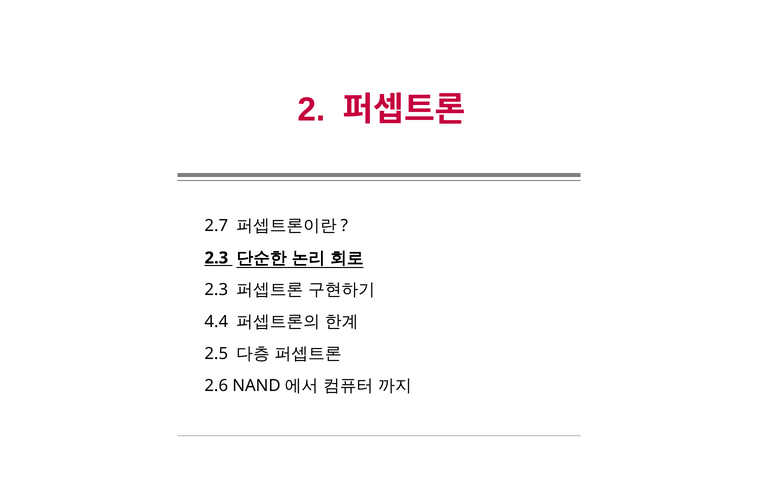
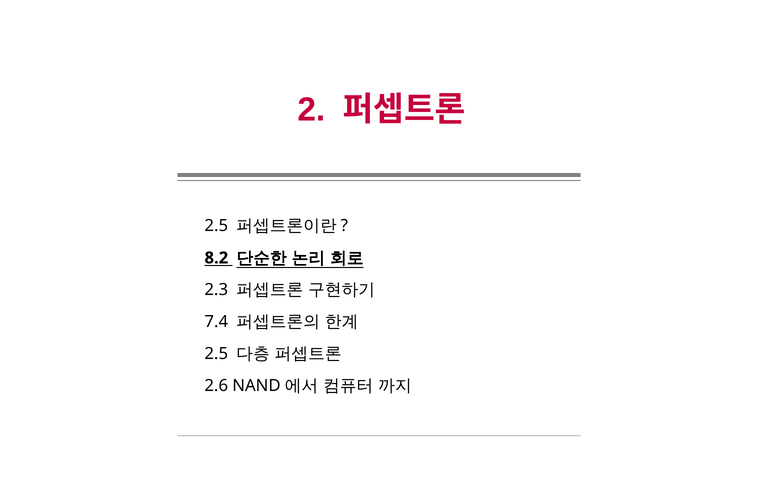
2.7: 2.7 -> 2.5 (216, 226)
2.3: 2.3 -> 8.2 (216, 258)
4.4: 4.4 -> 7.4 (216, 322)
